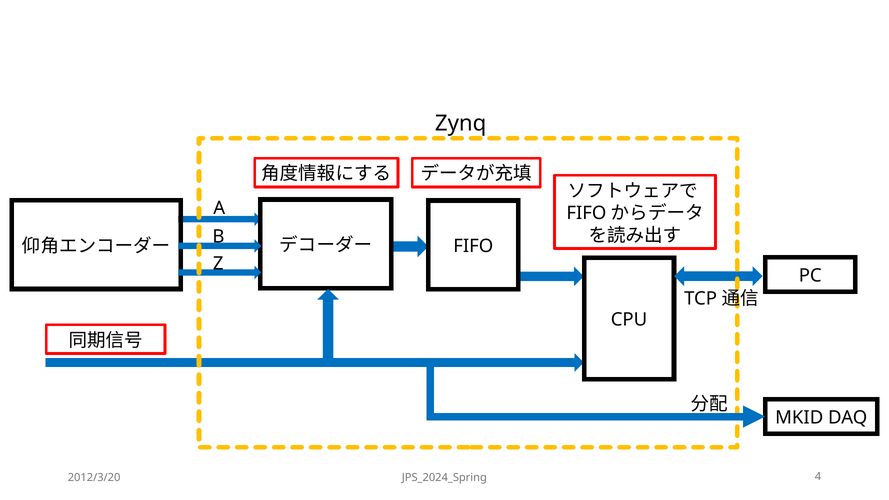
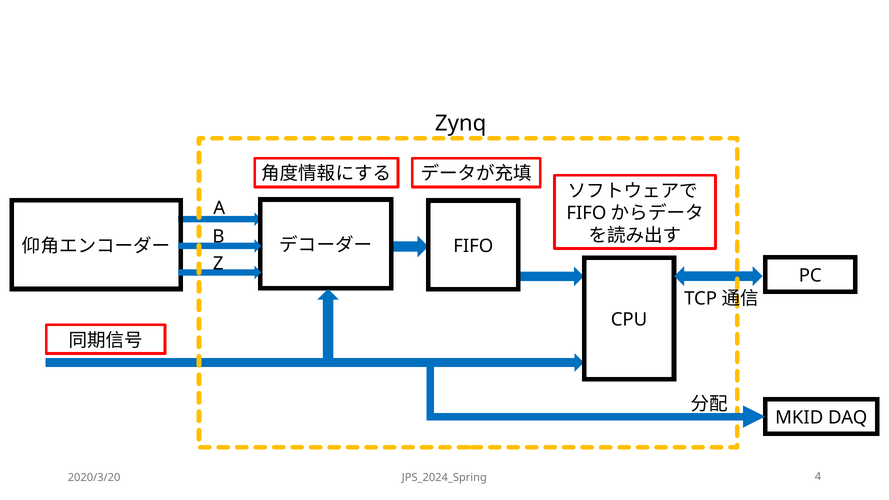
2012/3/20: 2012/3/20 -> 2020/3/20 (94, 478)
